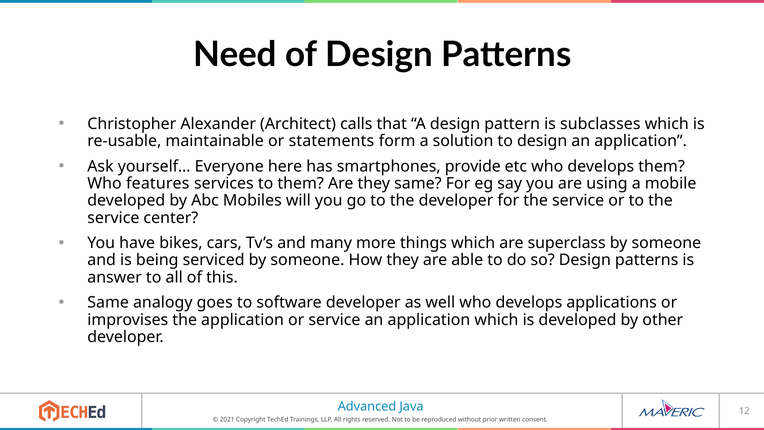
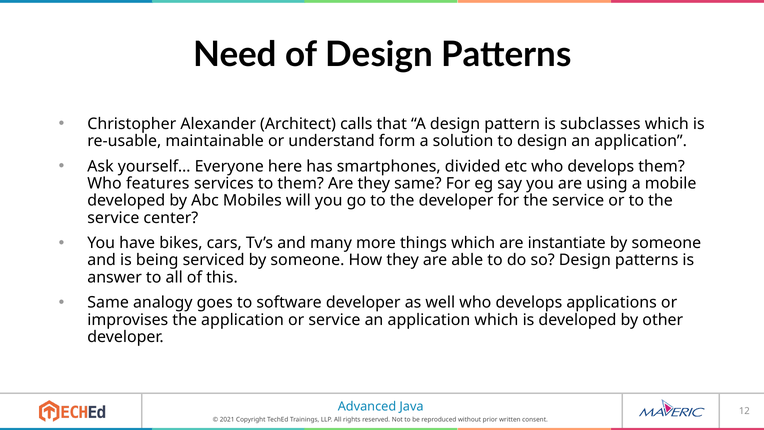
statements: statements -> understand (332, 141)
provide: provide -> divided (473, 166)
superclass: superclass -> instantiate (567, 243)
